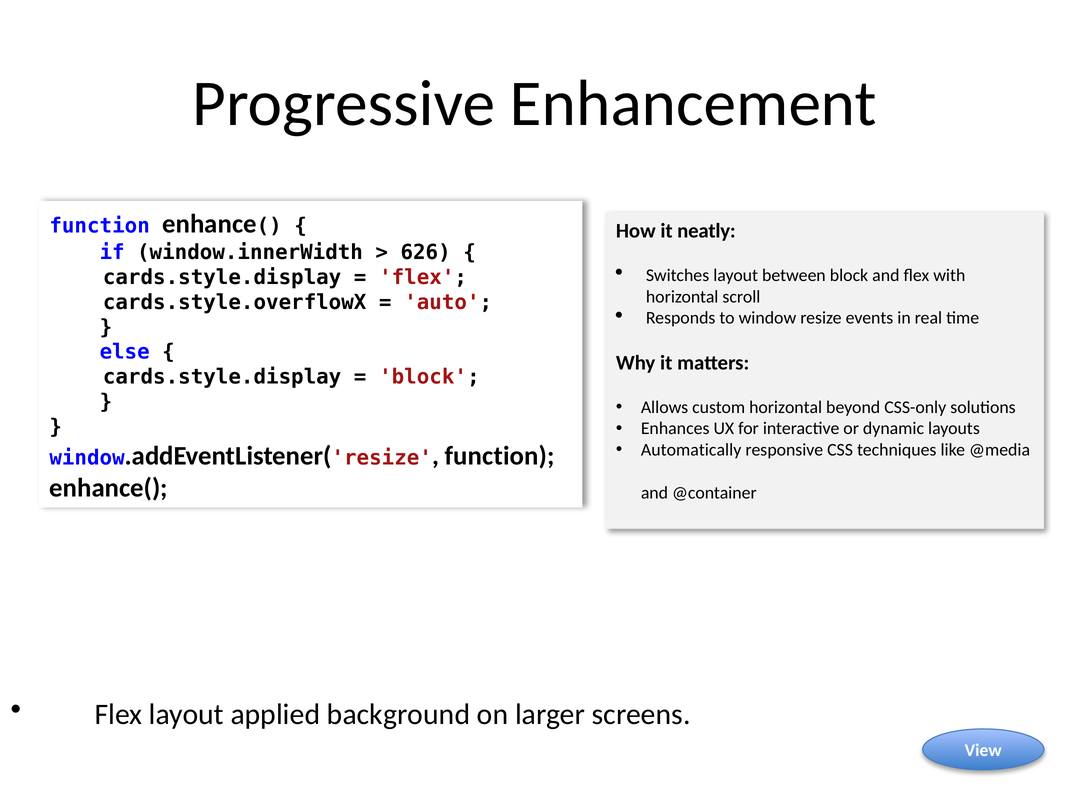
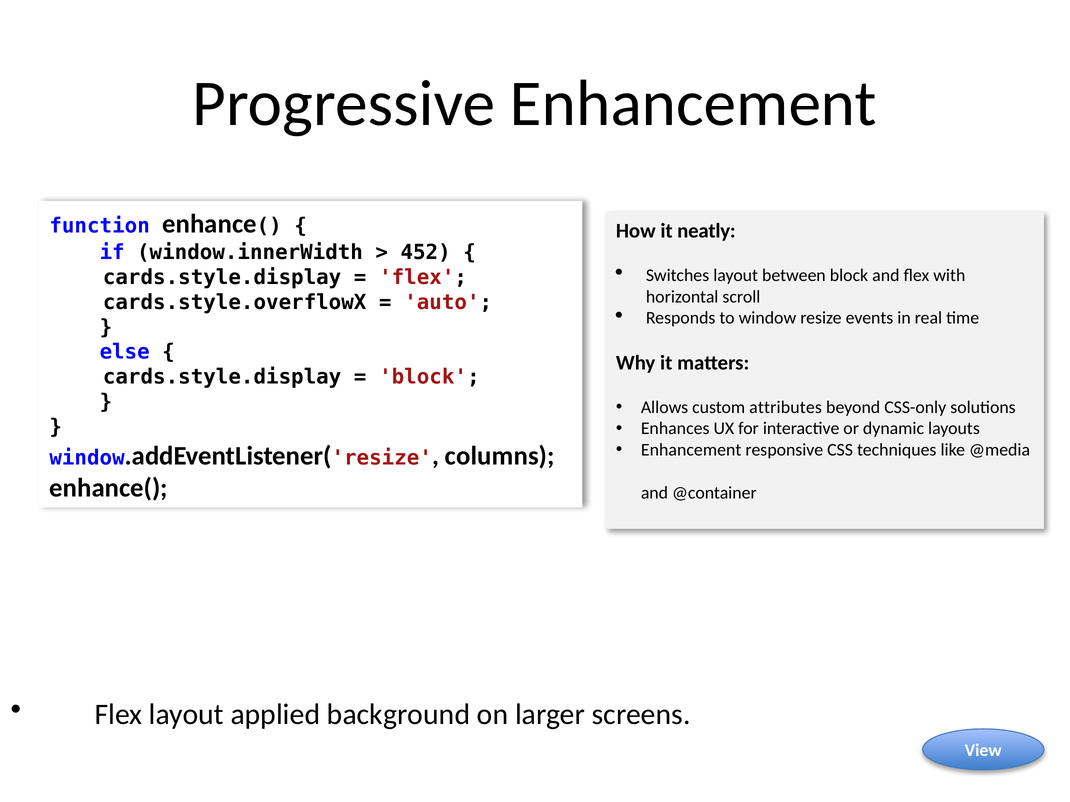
626: 626 -> 452 (426, 252)
custom horizontal: horizontal -> attributes (786, 407)
Automatically: Automatically -> Enhancement (691, 450)
function: function -> columns (500, 456)
